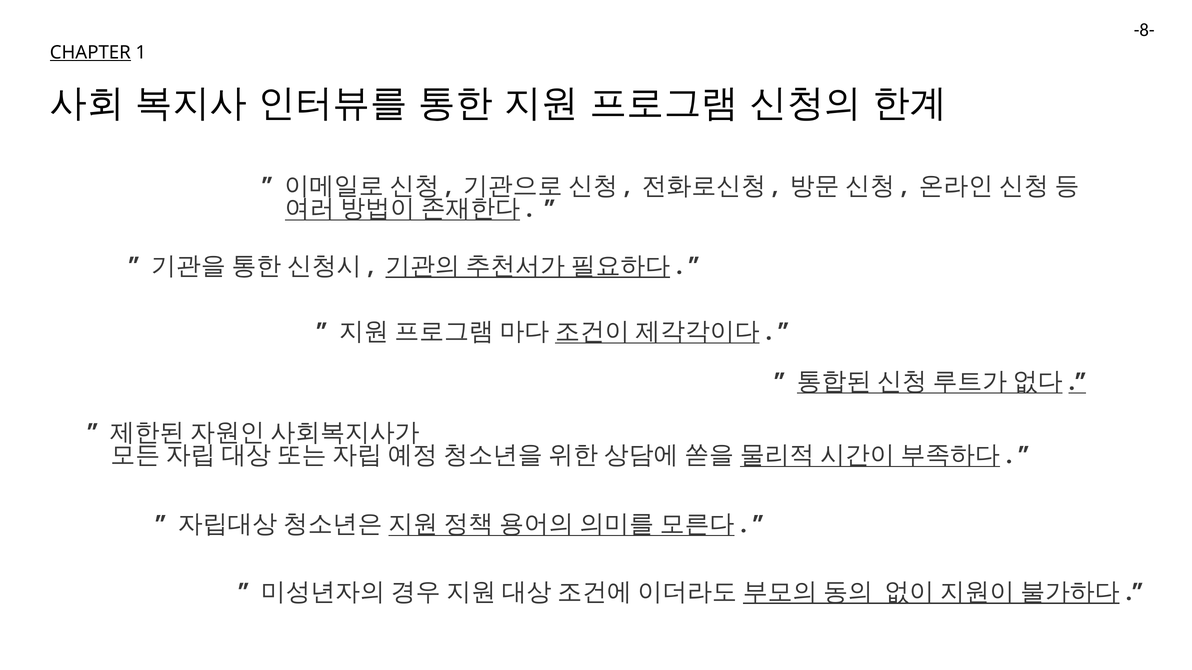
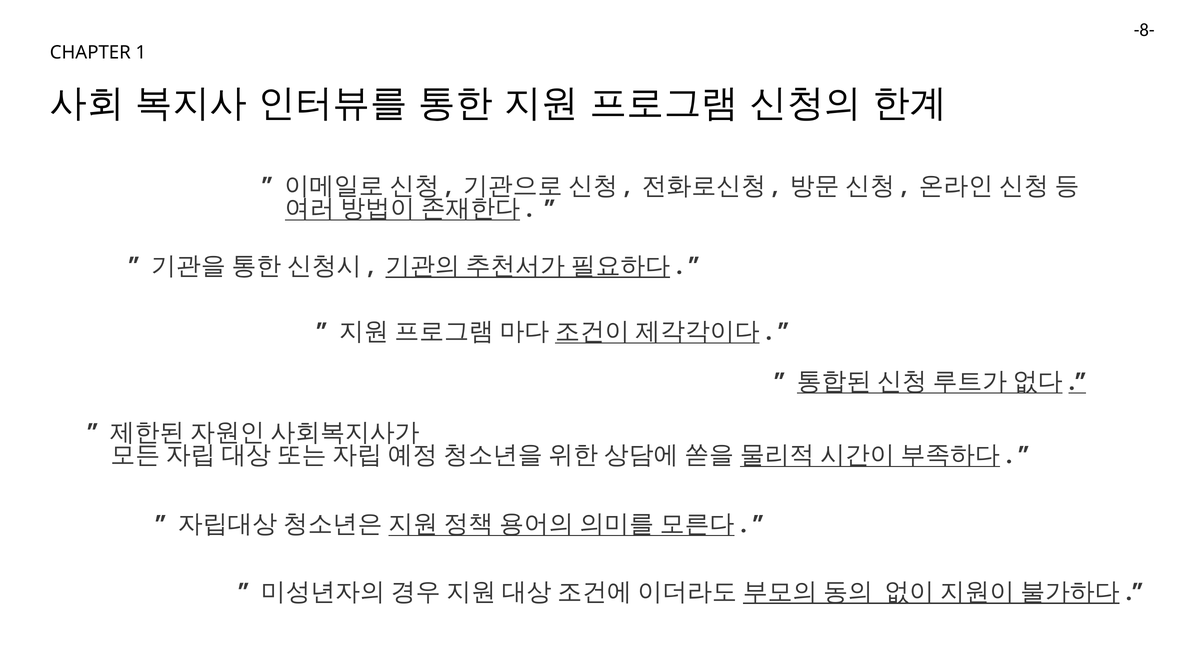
CHAPTER underline: present -> none (90, 53)
